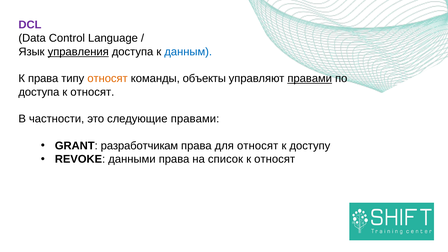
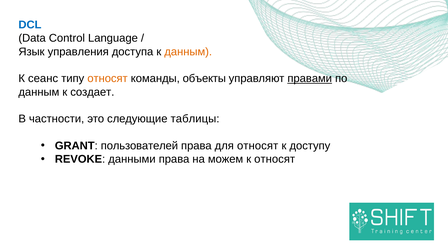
DCL colour: purple -> blue (30, 25)
управления underline: present -> none (78, 52)
данным colour: blue -> orange (188, 52)
К права: права -> сеанс (43, 79)
доступа: доступа -> данным (39, 92)
относят: относят -> создает (92, 92)
следующие правами: правами -> таблицы (195, 119)
разработчикам: разработчикам -> пользователей (139, 146)
список: список -> можем (226, 159)
